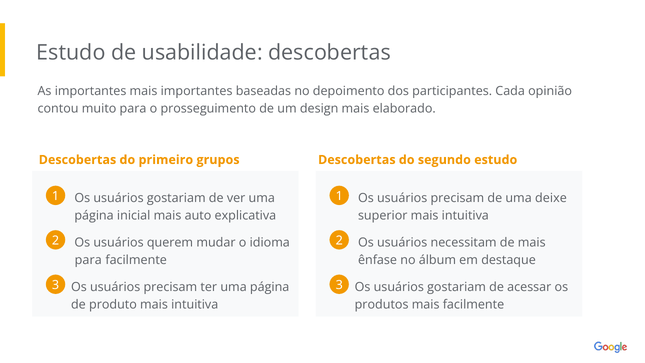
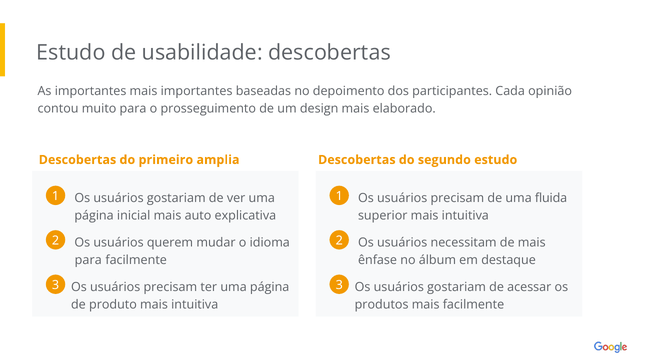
grupos: grupos -> amplia (218, 160)
deixe: deixe -> fluida (551, 198)
